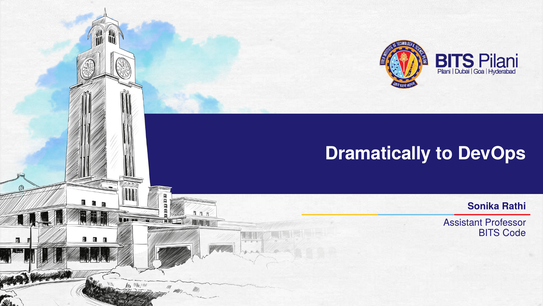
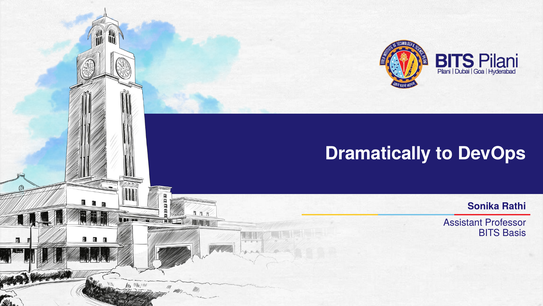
Code: Code -> Basis (514, 233)
